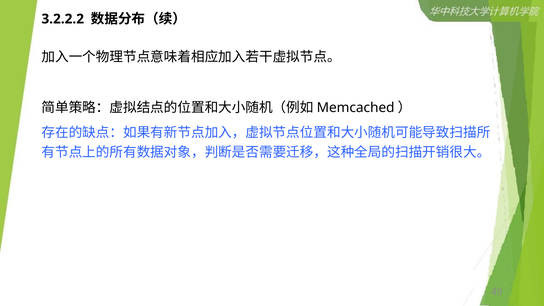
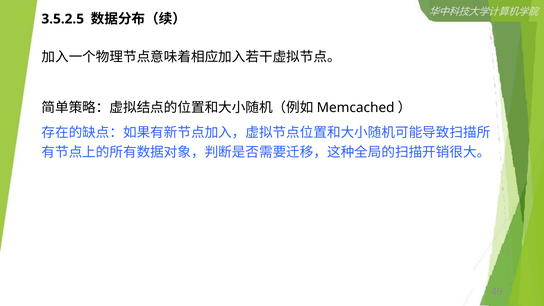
3.2.2.2: 3.2.2.2 -> 3.5.2.5 (63, 19)
